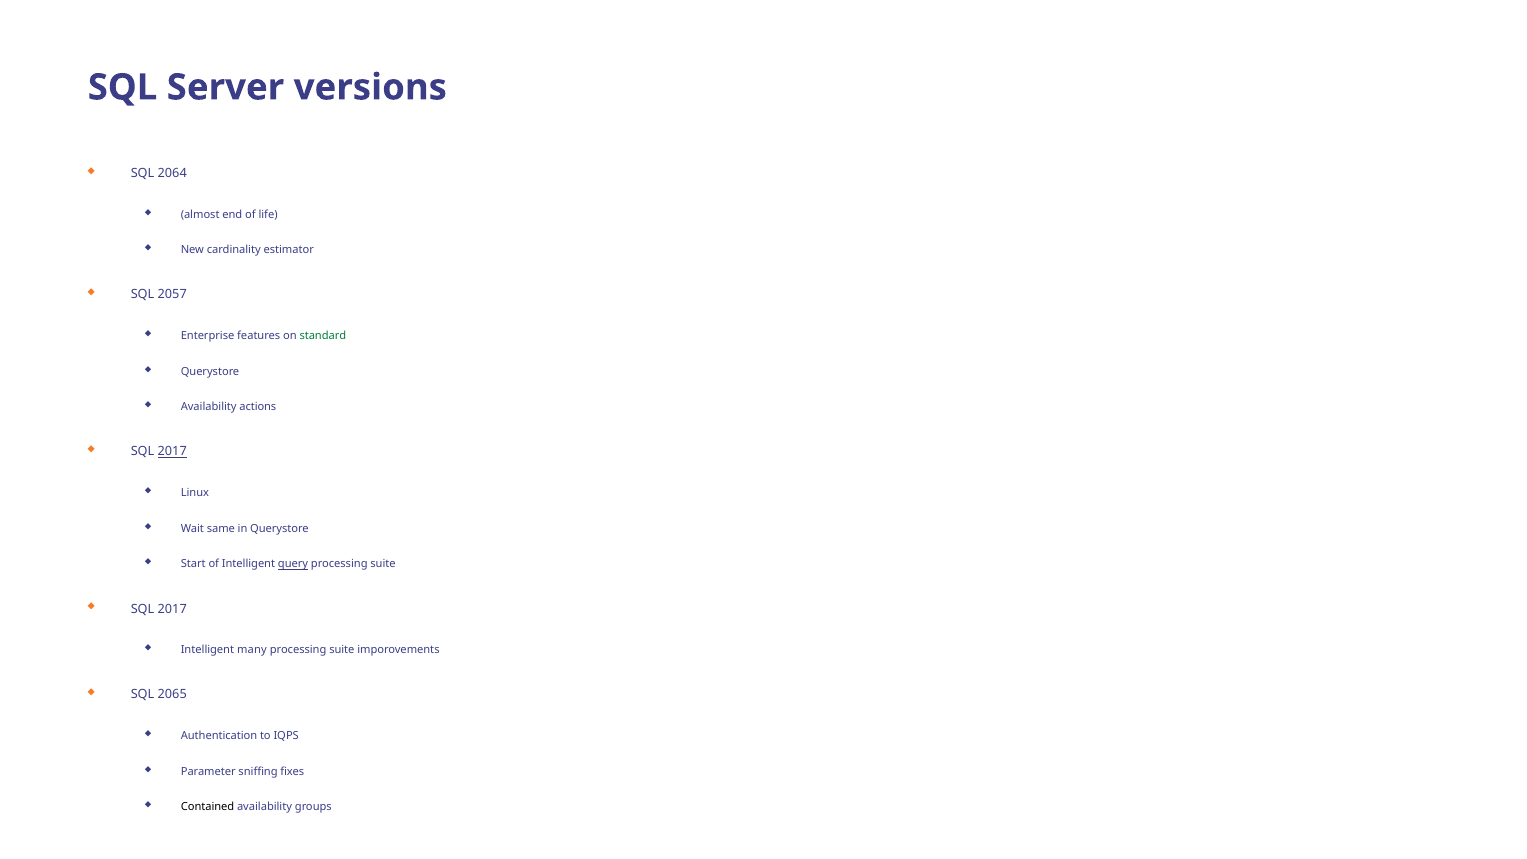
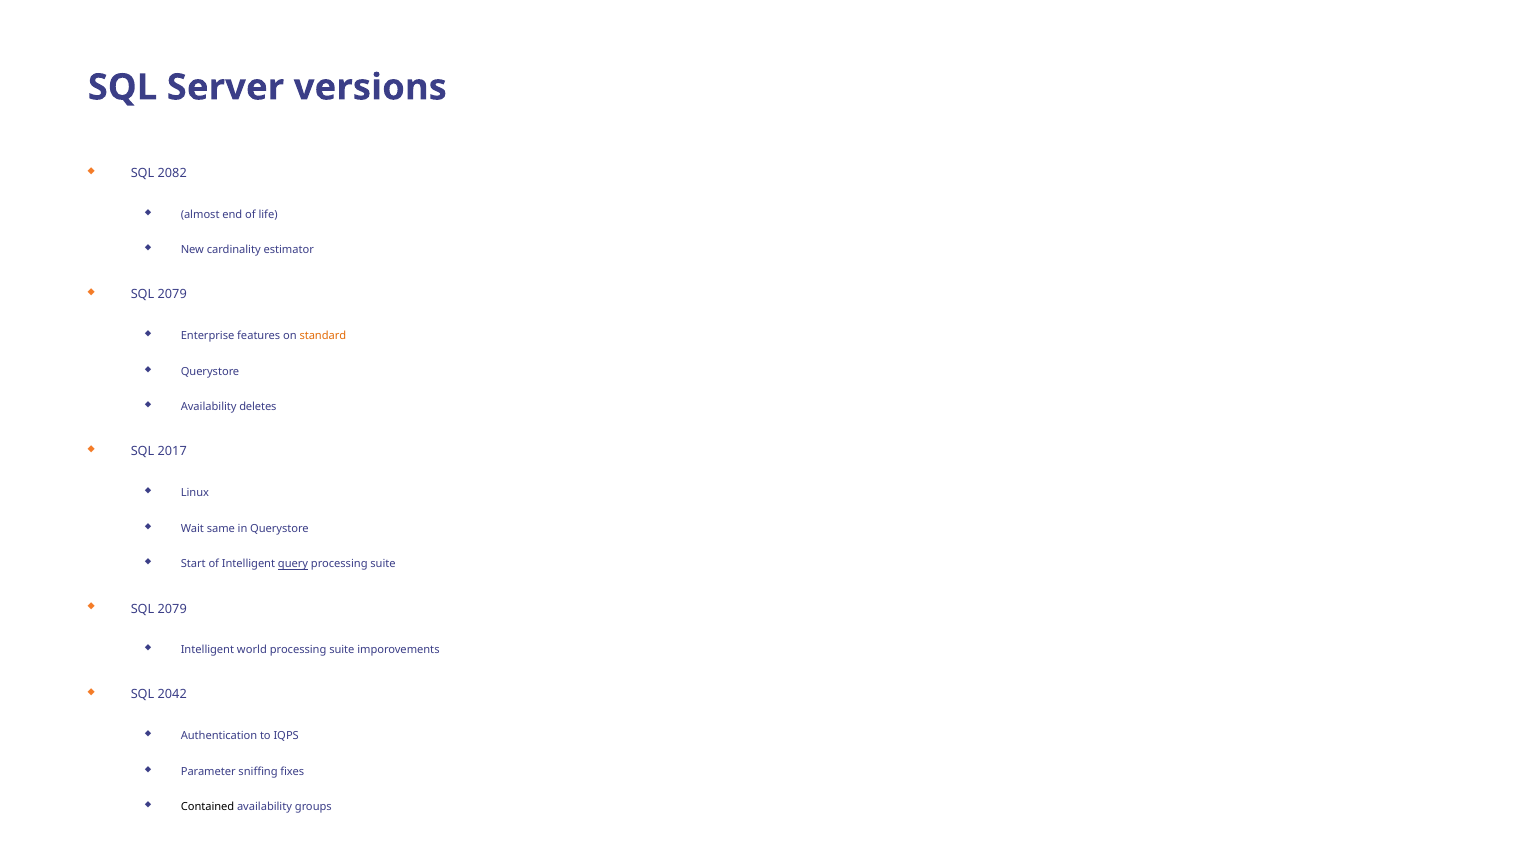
2064: 2064 -> 2082 (172, 173)
2057: 2057 -> 2079 (172, 295)
standard colour: green -> orange (323, 336)
actions: actions -> deletes (258, 407)
2017 underline: present -> none (172, 452)
2017: 2017 -> 2079 (172, 609)
many: many -> world (252, 650)
2065: 2065 -> 2042 (172, 695)
